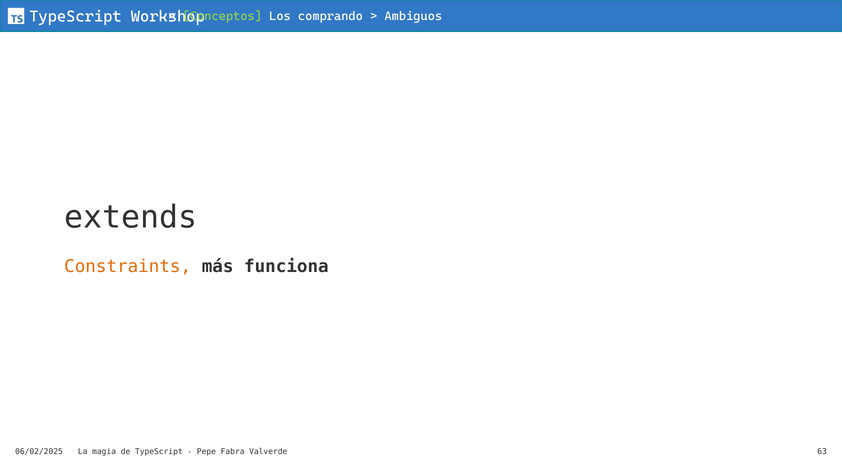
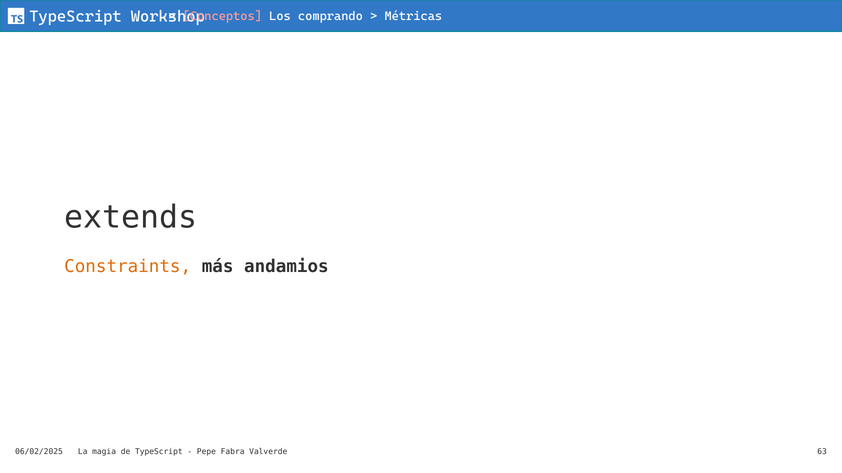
Conceptos colour: light green -> pink (222, 16)
Ambiguos: Ambiguos -> Métricas (413, 16)
funciona: funciona -> andamios (286, 267)
